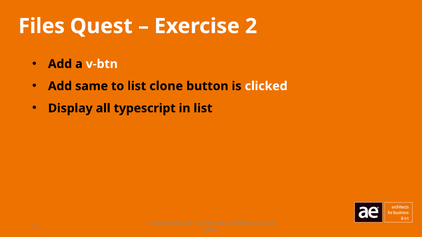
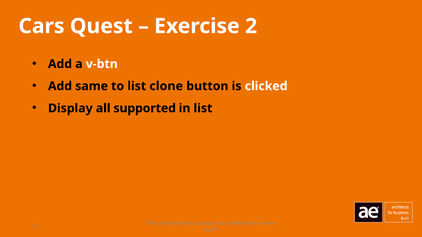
Files: Files -> Cars (41, 26)
typescript: typescript -> supported (145, 108)
